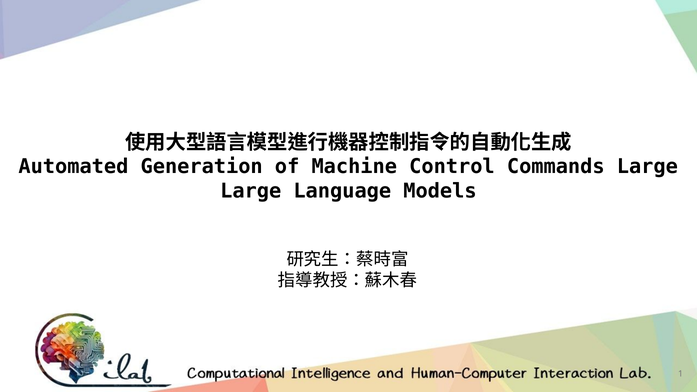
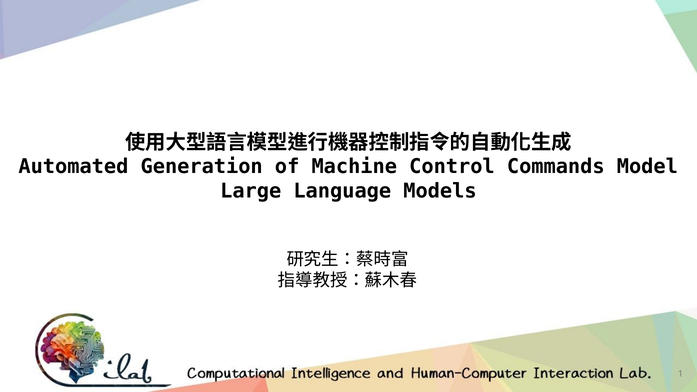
Commands Large: Large -> Model (647, 167)
